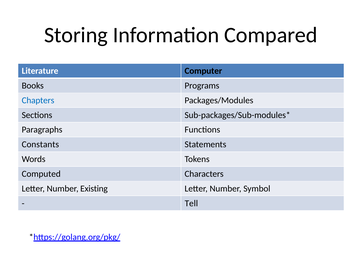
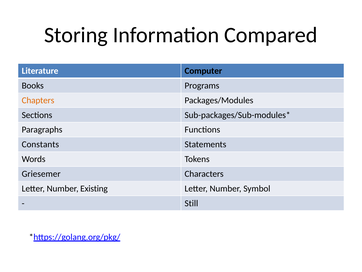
Chapters colour: blue -> orange (38, 100)
Computed: Computed -> Griesemer (41, 174)
Tell: Tell -> Still (191, 203)
